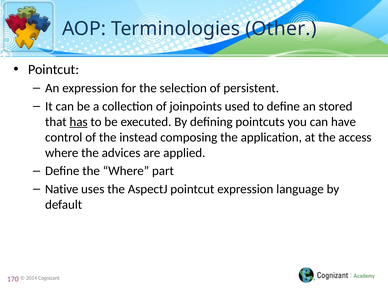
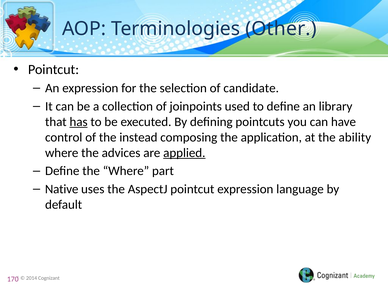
persistent: persistent -> candidate (251, 88)
stored: stored -> library (336, 106)
access: access -> ability (355, 137)
applied underline: none -> present (184, 153)
